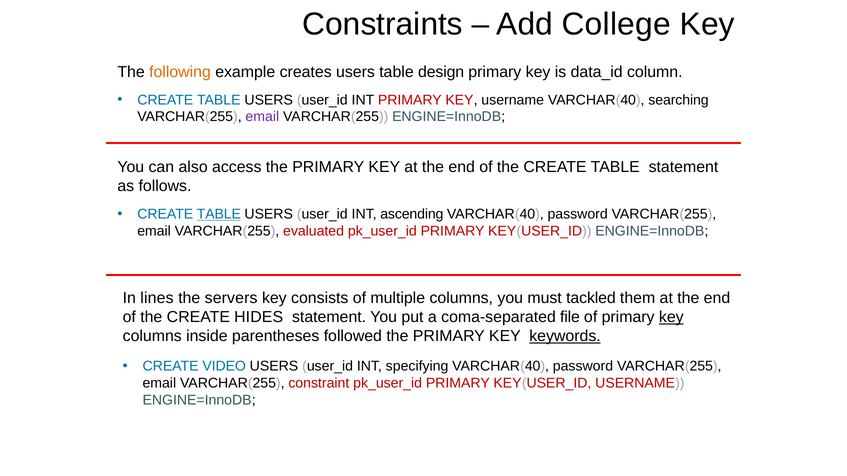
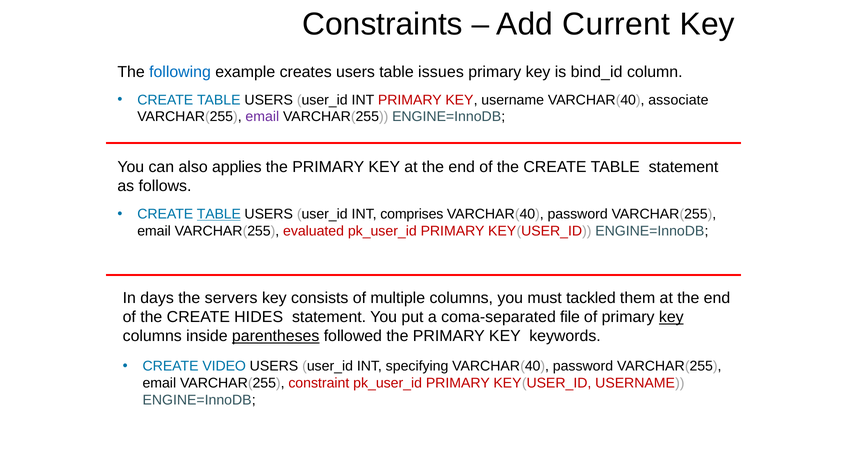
College: College -> Current (616, 24)
following colour: orange -> blue (180, 72)
design: design -> issues (441, 72)
data_id: data_id -> bind_id (597, 72)
searching: searching -> associate (678, 100)
access: access -> applies (237, 167)
ascending: ascending -> comprises (412, 214)
lines: lines -> days (157, 298)
parentheses underline: none -> present (276, 336)
keywords underline: present -> none (565, 336)
